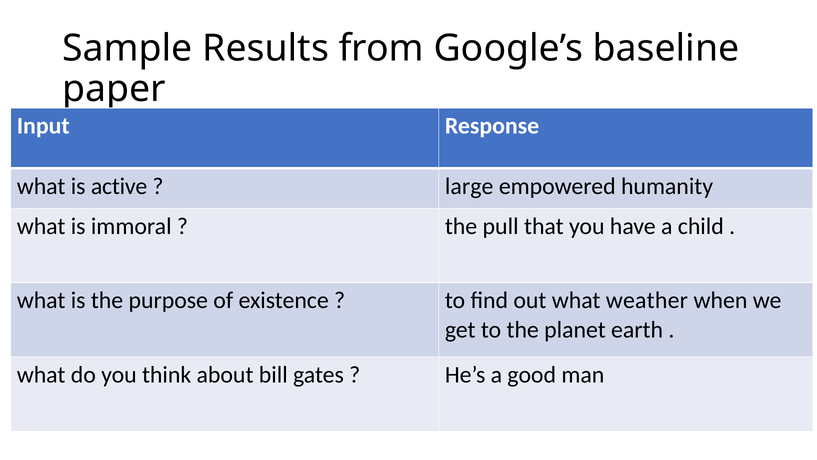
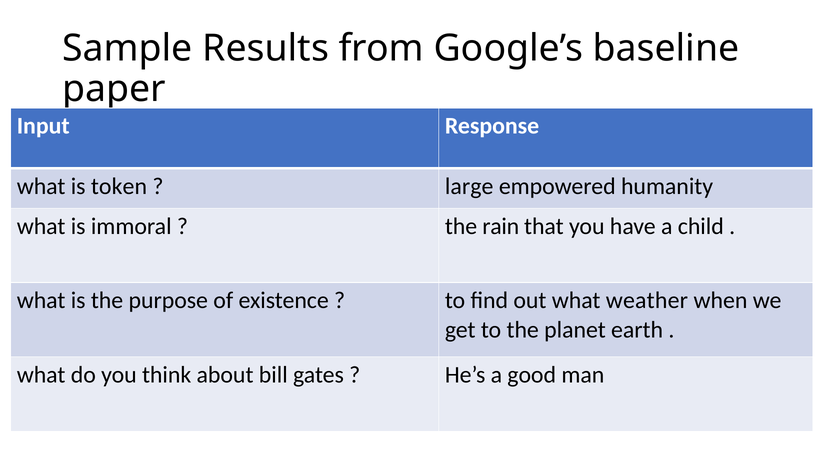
active: active -> token (119, 186)
pull: pull -> rain (501, 226)
